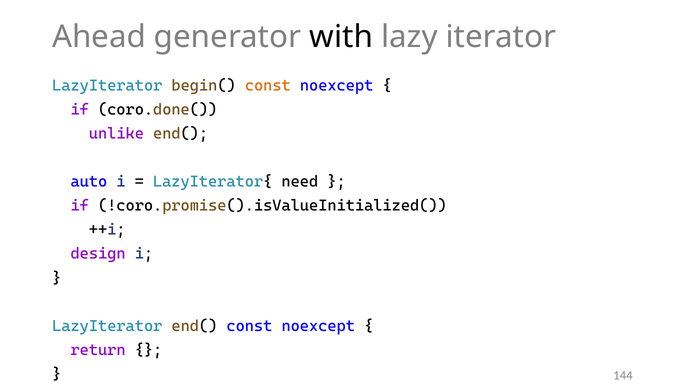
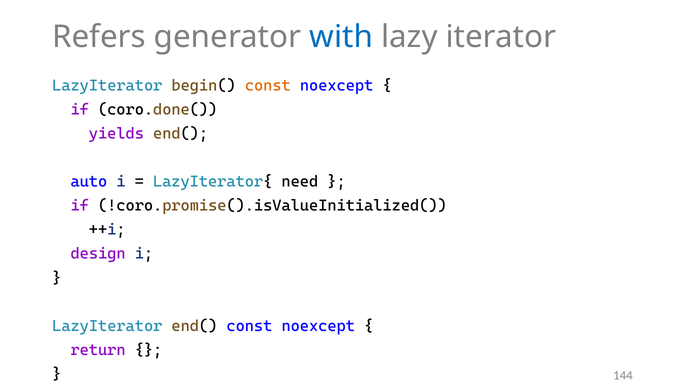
Ahead: Ahead -> Refers (99, 37)
with colour: black -> blue (341, 37)
unlike: unlike -> yields (116, 134)
